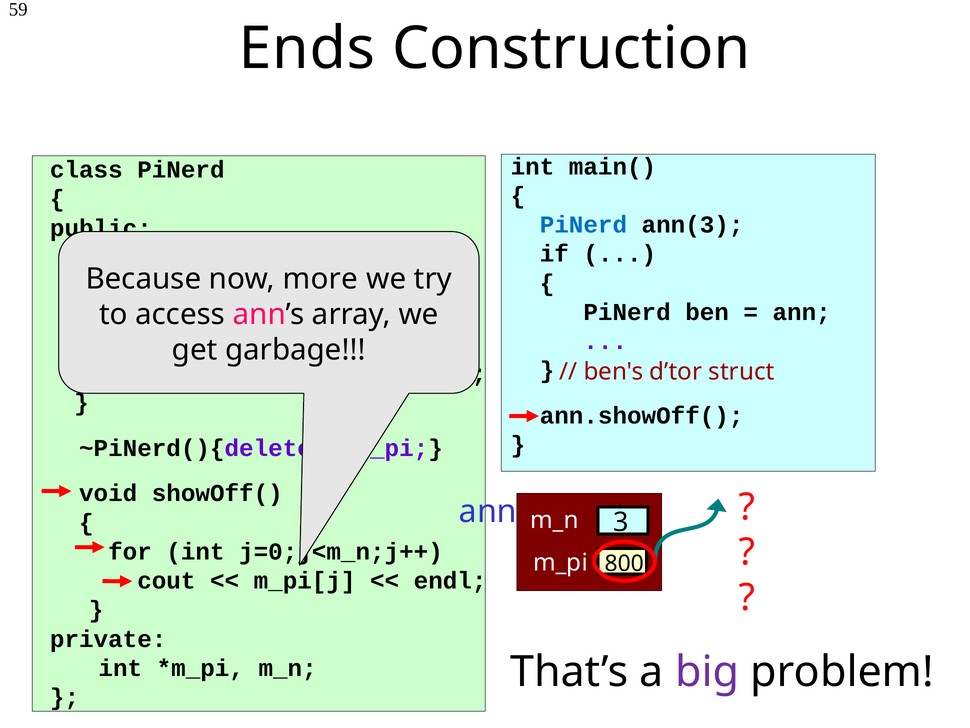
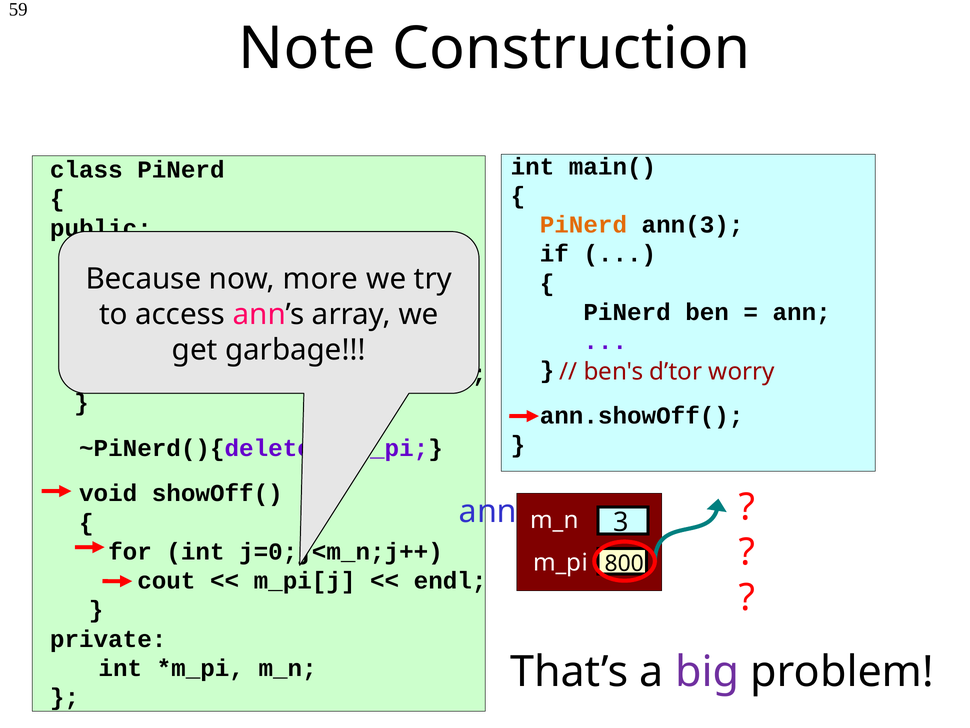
Ends: Ends -> Note (307, 49)
PiNerd colour: blue -> orange (583, 225)
struct: struct -> worry (742, 371)
